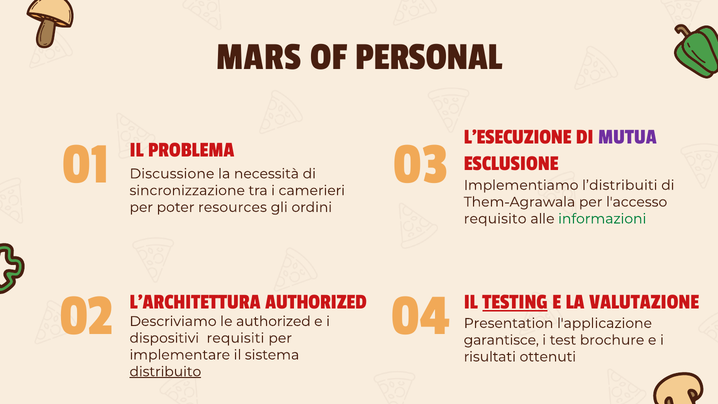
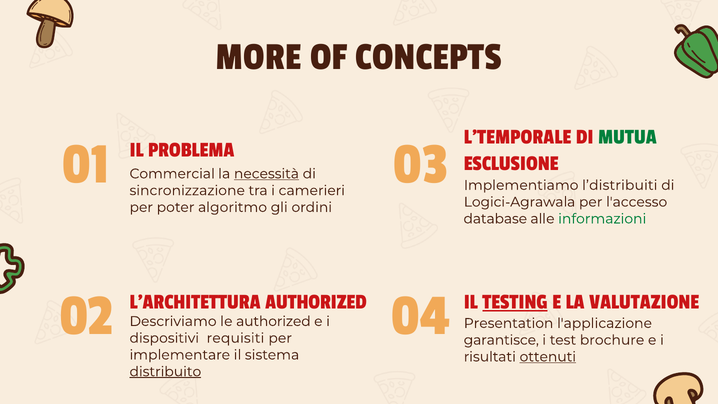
MARS: MARS -> MORE (259, 56)
PERSONAL: PERSONAL -> CONCEPTS (429, 56)
L’ESECUZIONE: L’ESECUZIONE -> L’TEMPORALE (518, 136)
MUTUA colour: purple -> green (627, 136)
Discussione: Discussione -> Commercial (172, 174)
necessità underline: none -> present (267, 174)
Them-Agrawala: Them-Agrawala -> Logici-Agrawala (520, 202)
resources: resources -> algoritmo (233, 207)
requisito: requisito -> database (495, 219)
ottenuti underline: none -> present (548, 357)
